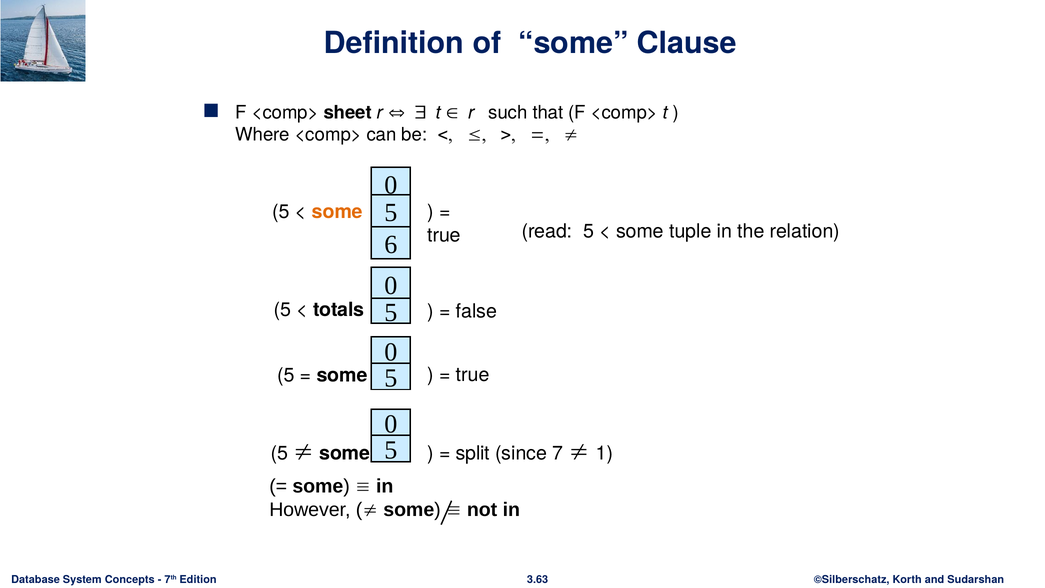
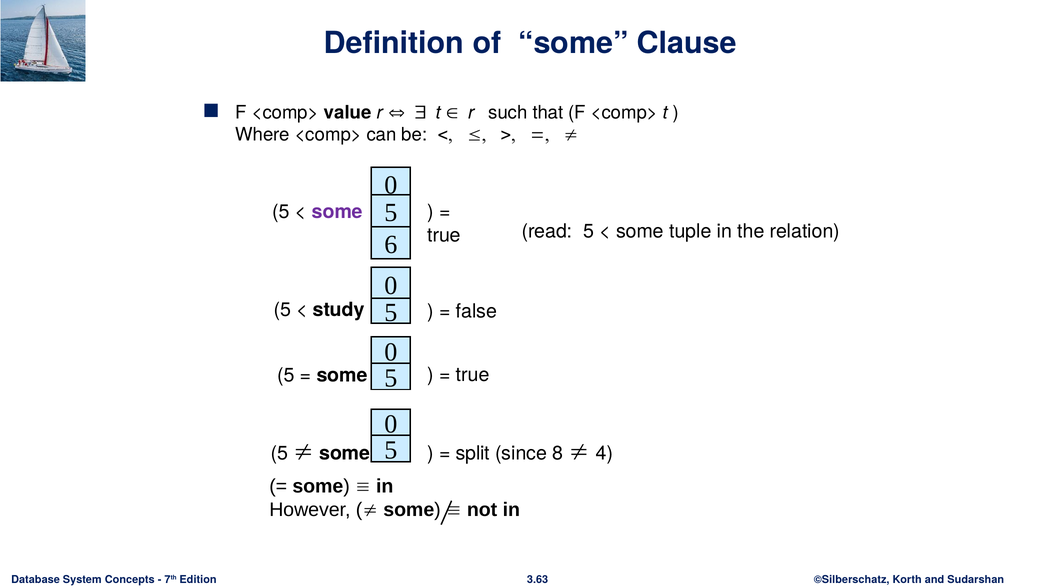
sheet: sheet -> value (348, 112)
some colour: orange -> purple (337, 212)
totals: totals -> study (339, 310)
7: 7 -> 8 (558, 453)
1: 1 -> 4 (605, 453)
